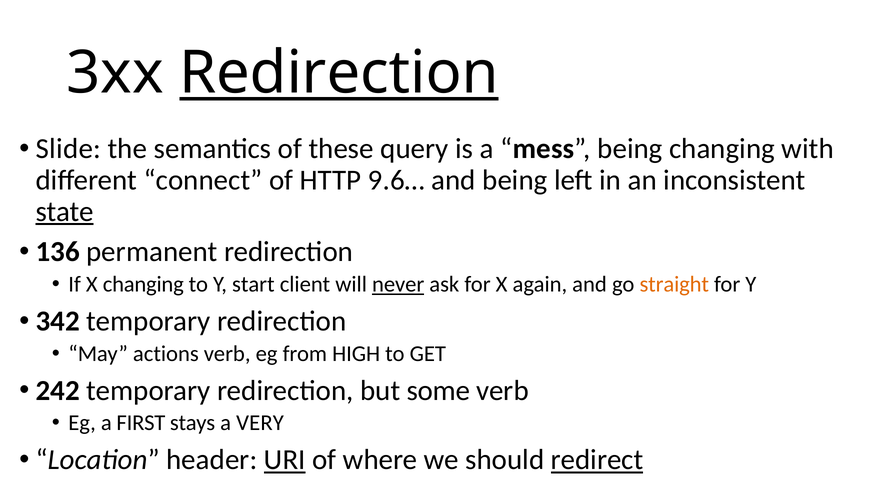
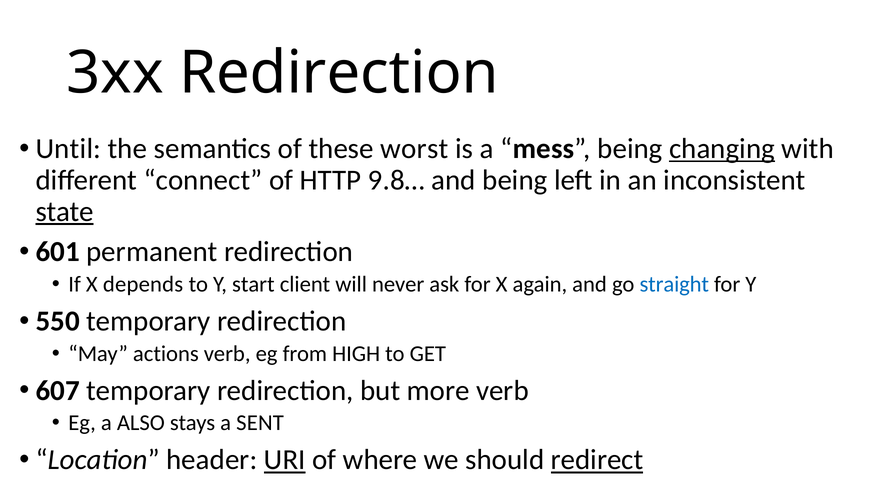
Redirection underline: present -> none (339, 73)
Slide: Slide -> Until (68, 149)
query: query -> worst (414, 149)
changing underline: none -> present (722, 149)
9.6…: 9.6… -> 9.8… (396, 180)
136: 136 -> 601 (58, 252)
X changing: changing -> depends (143, 285)
never underline: present -> none (398, 285)
straight colour: orange -> blue (674, 285)
342: 342 -> 550 (58, 322)
242: 242 -> 607 (58, 391)
some: some -> more (438, 391)
FIRST: FIRST -> ALSO (141, 423)
VERY: VERY -> SENT (260, 423)
